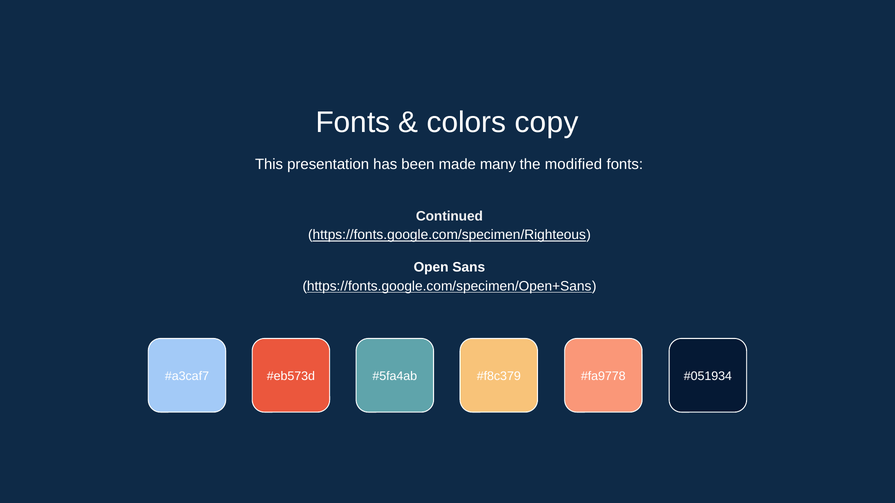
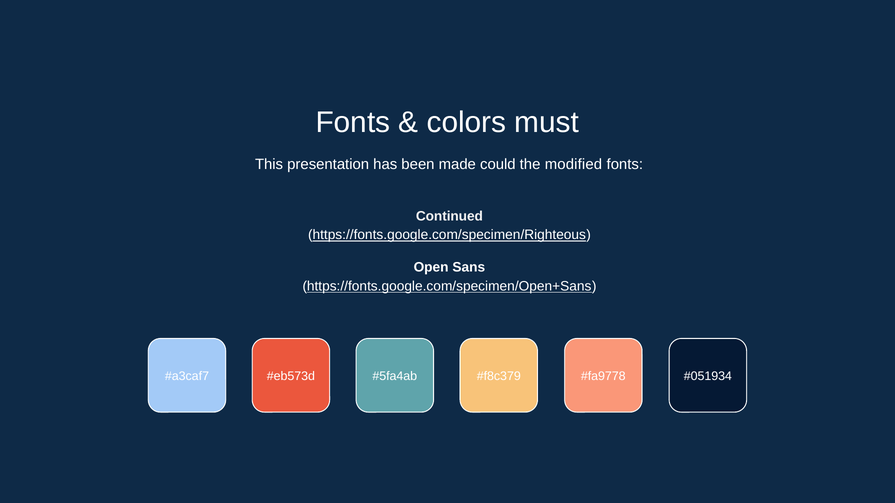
copy: copy -> must (547, 122)
many: many -> could (498, 164)
